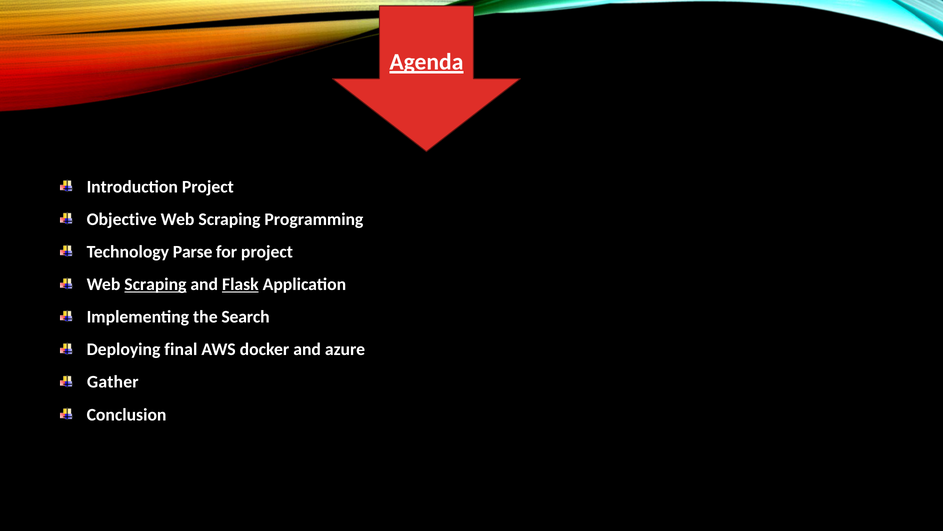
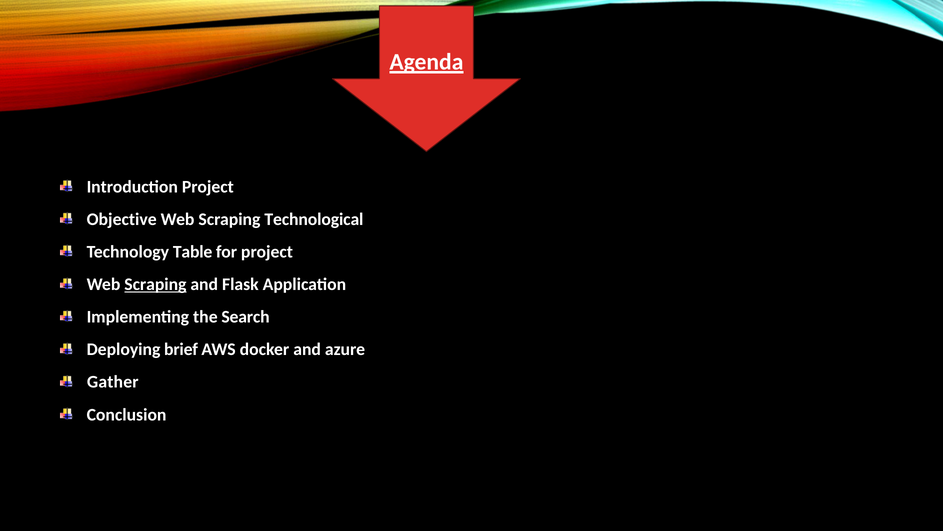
Programming: Programming -> Technological (314, 219)
Parse: Parse -> Table (193, 252)
Flask underline: present -> none (240, 284)
final: final -> brief (181, 349)
